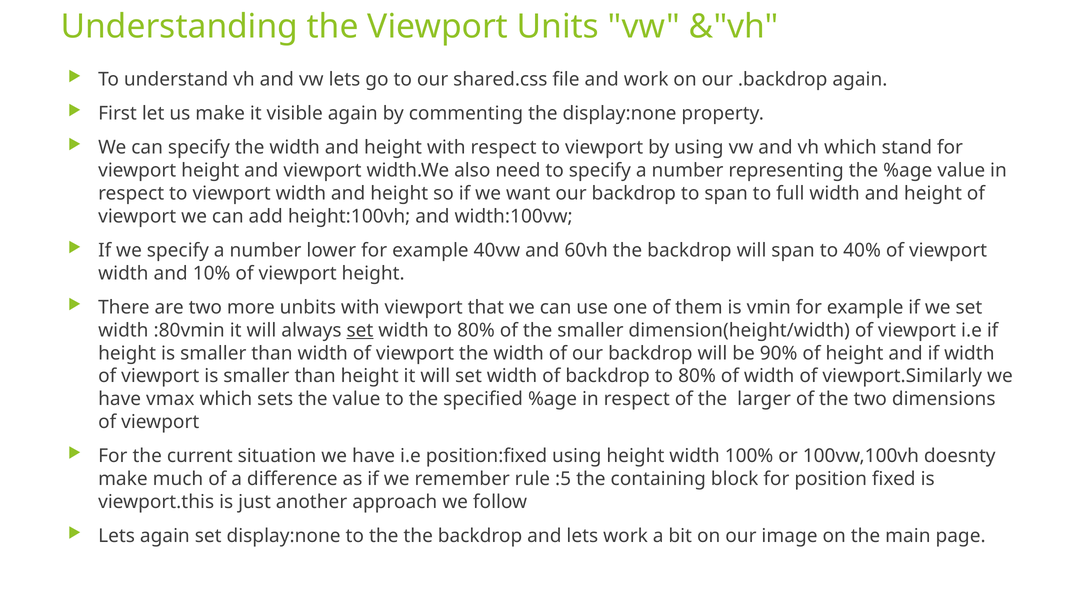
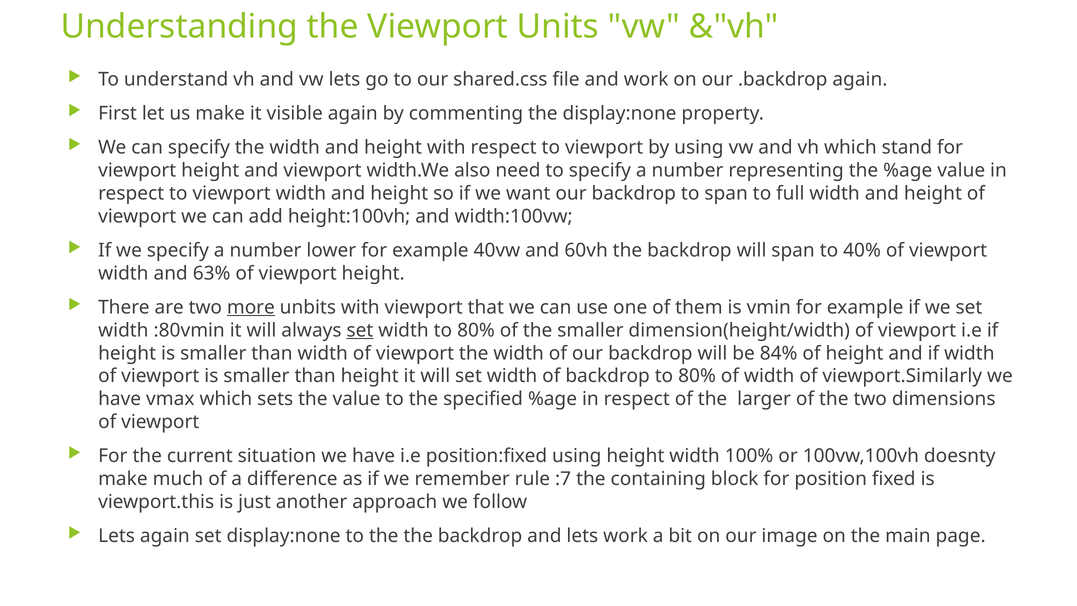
10%: 10% -> 63% (212, 273)
more underline: none -> present (251, 307)
90%: 90% -> 84% (779, 353)
:5: :5 -> :7 (563, 479)
